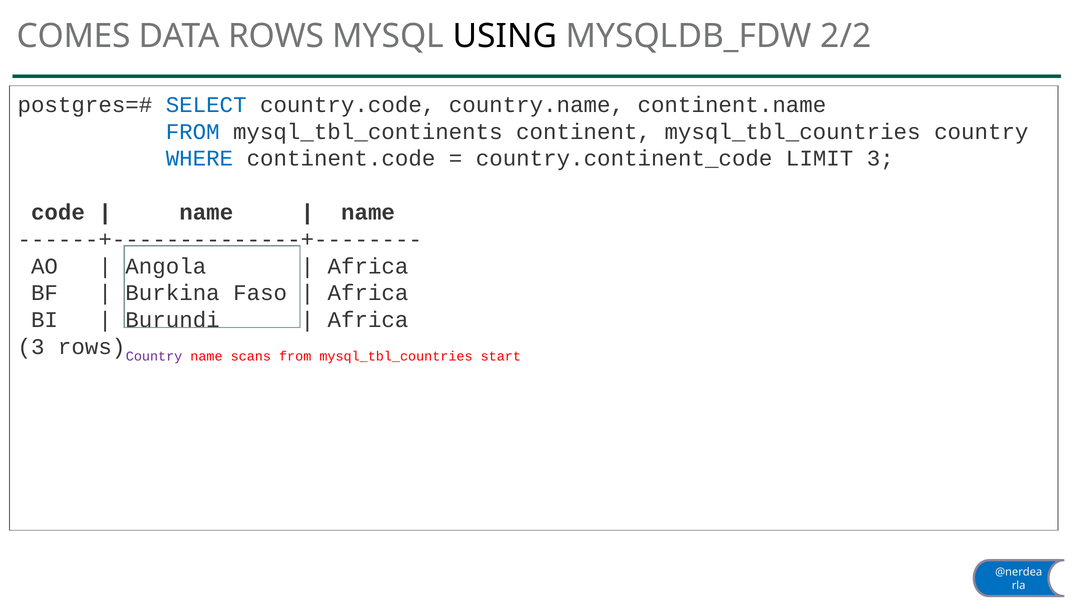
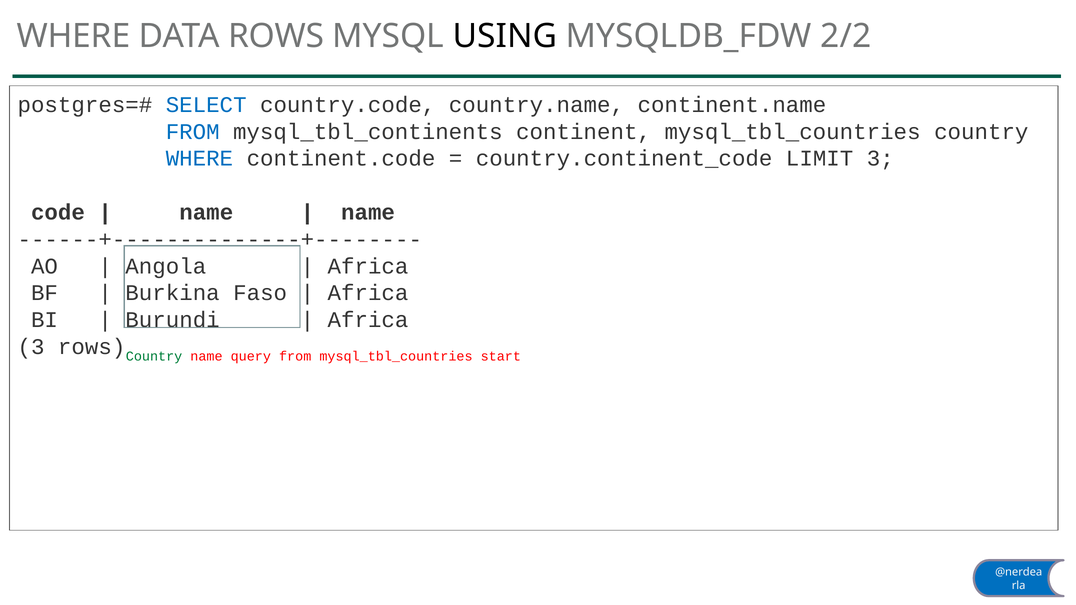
COMES: COMES -> WHERE (74, 36)
Country colour: purple -> green (154, 357)
scans: scans -> query (251, 357)
